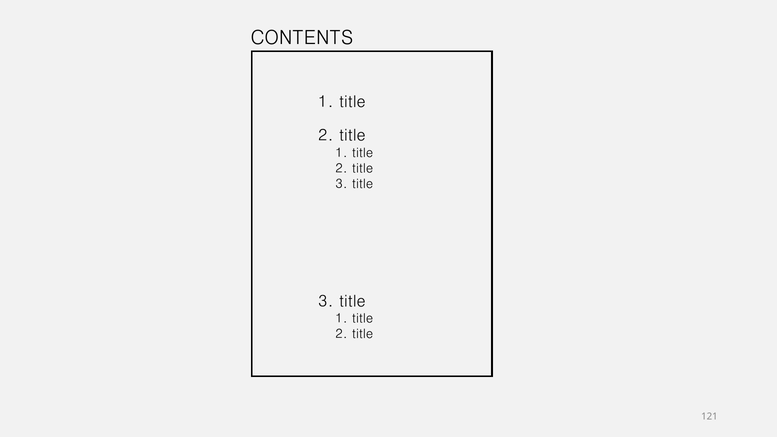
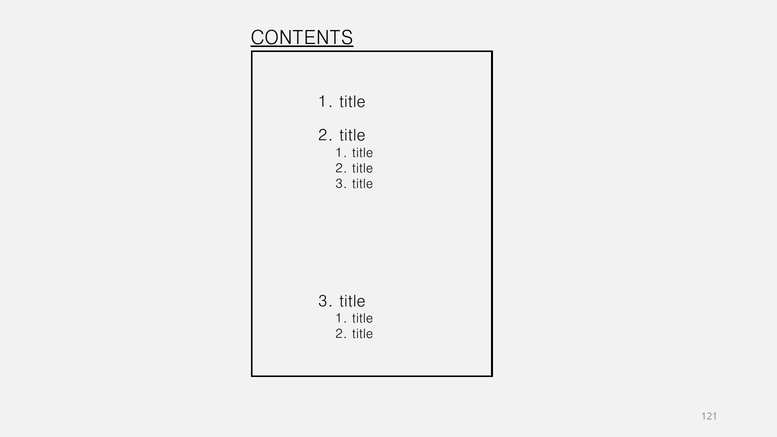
CONTENTS underline: none -> present (302, 38)
